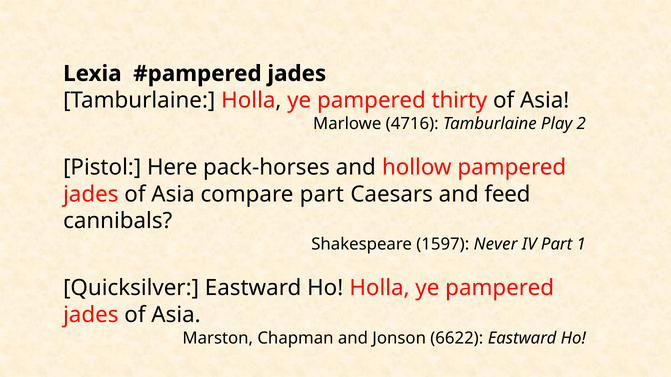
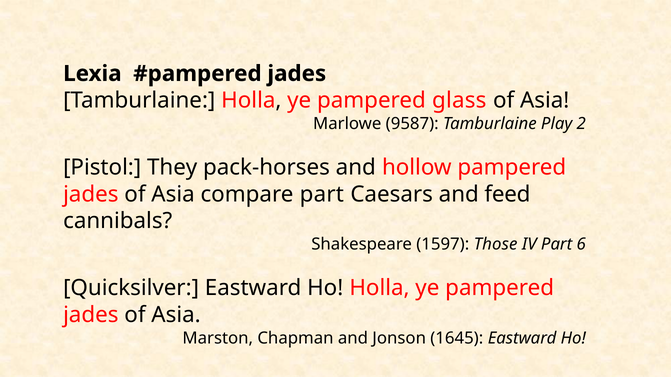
thirty: thirty -> glass (459, 101)
4716: 4716 -> 9587 (412, 124)
Here: Here -> They (172, 168)
Never: Never -> Those (496, 244)
1: 1 -> 6 (581, 244)
6622: 6622 -> 1645 (457, 338)
